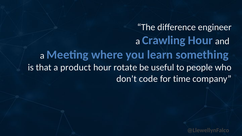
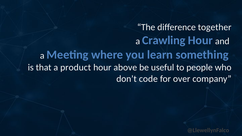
engineer: engineer -> together (215, 27)
rotate: rotate -> above (125, 67)
time: time -> over (182, 79)
